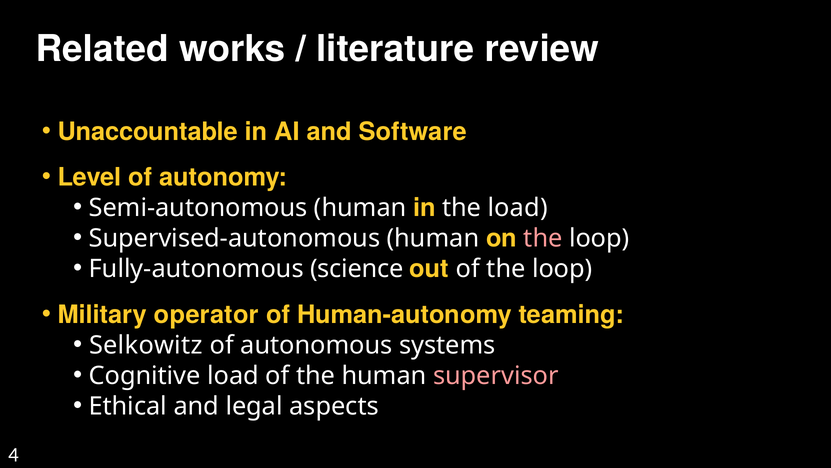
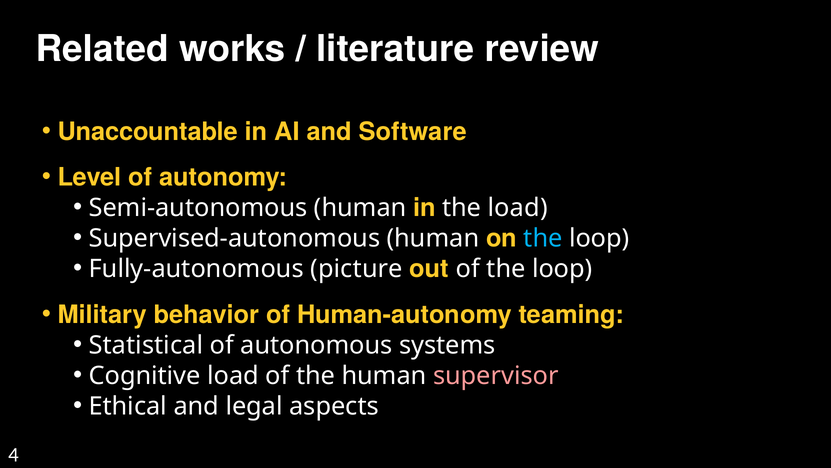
the colour: pink -> light blue (543, 238)
science: science -> picture (357, 269)
operator: operator -> behavior (207, 314)
Selkowitz: Selkowitz -> Statistical (146, 345)
